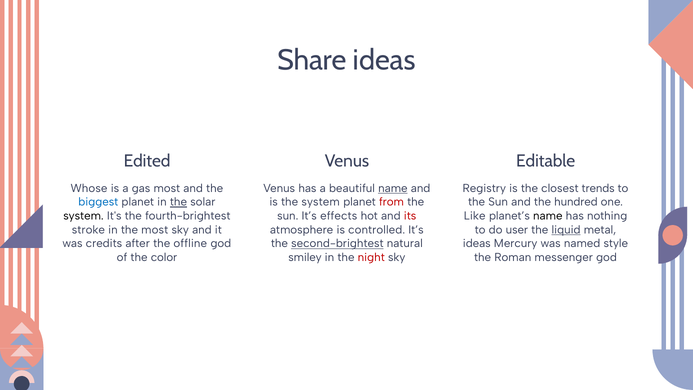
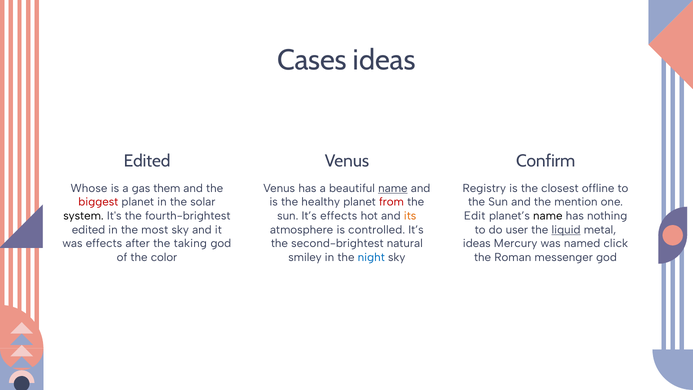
Share: Share -> Cases (312, 60)
Editable: Editable -> Confirm (546, 161)
gas most: most -> them (167, 188)
trends: trends -> offline (598, 188)
biggest colour: blue -> red (98, 202)
the underline: present -> none (178, 202)
the system: system -> healthy (321, 202)
hundred: hundred -> mention (576, 202)
its colour: red -> orange (410, 216)
Like: Like -> Edit (475, 216)
stroke: stroke -> edited (88, 230)
was credits: credits -> effects (104, 244)
offline: offline -> taking (190, 244)
second-brightest underline: present -> none (337, 244)
style: style -> click (616, 244)
night colour: red -> blue (371, 257)
